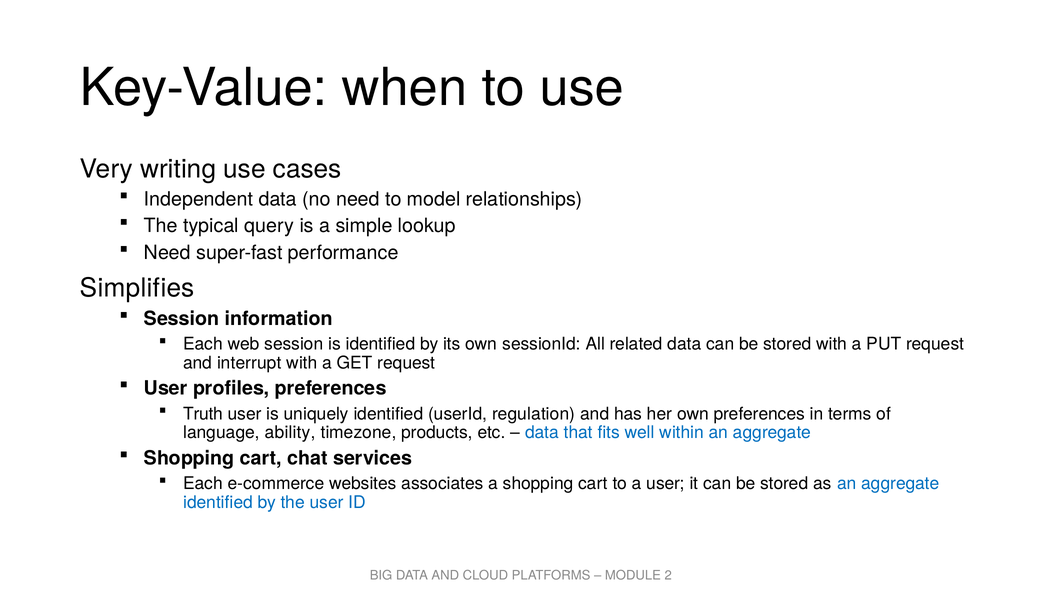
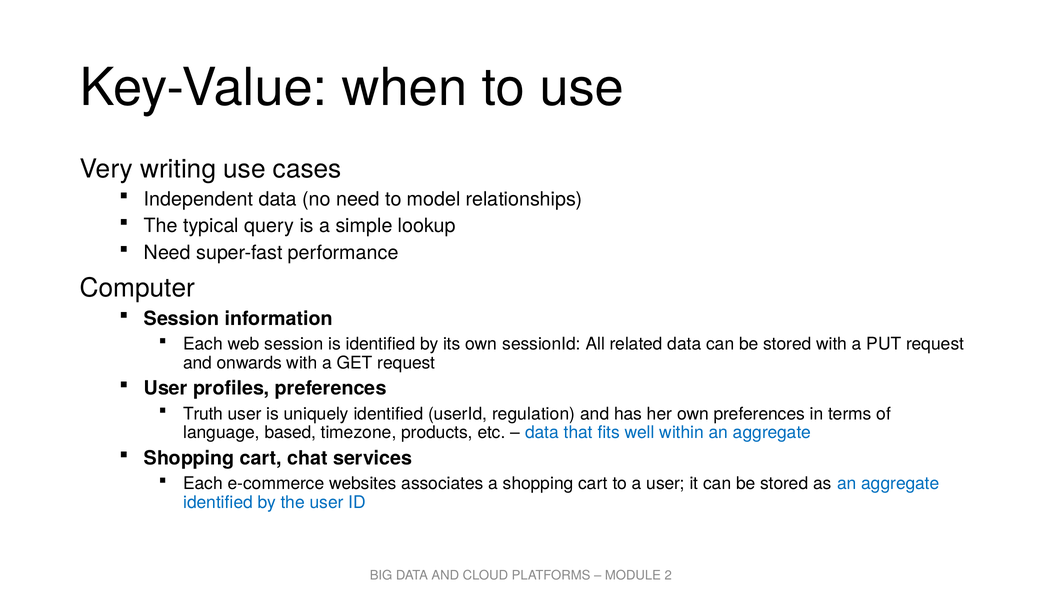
Simplifies: Simplifies -> Computer (137, 288)
interrupt: interrupt -> onwards (249, 363)
ability: ability -> based (290, 433)
